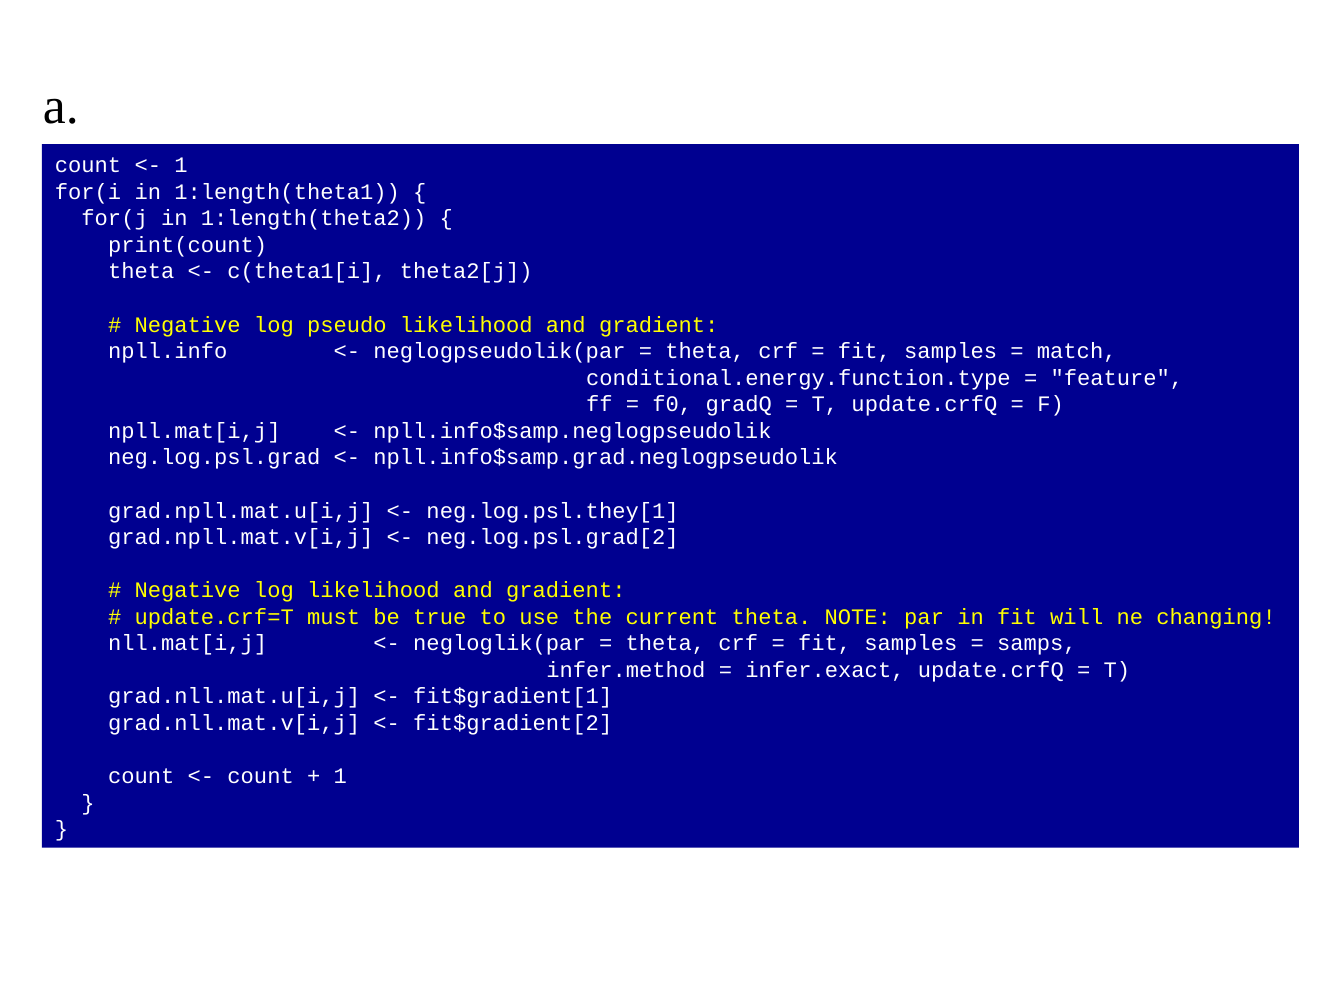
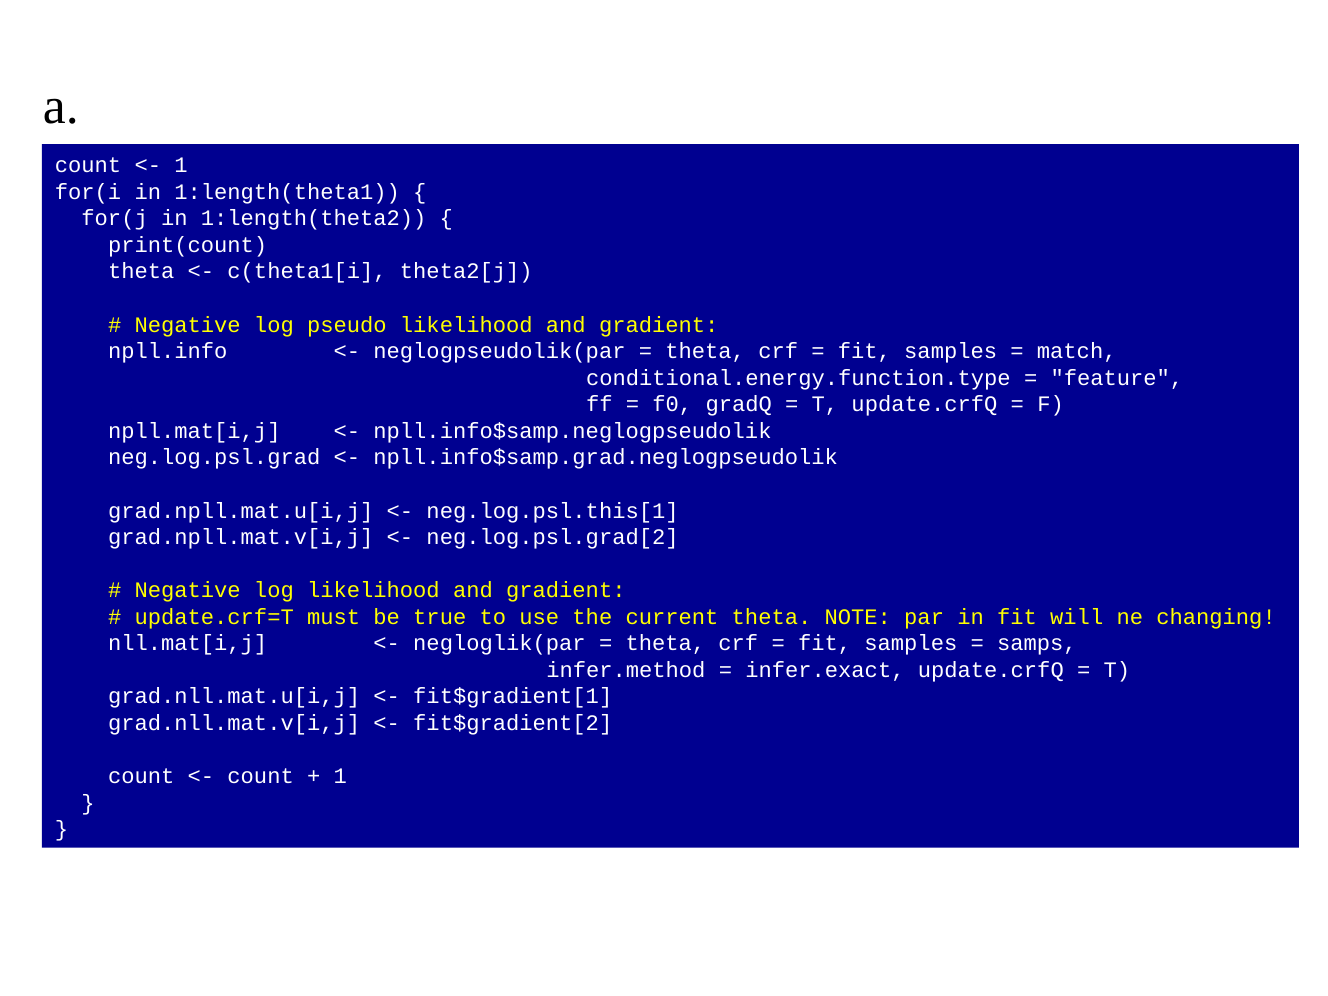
neg.log.psl.they[1: neg.log.psl.they[1 -> neg.log.psl.this[1 (553, 511)
